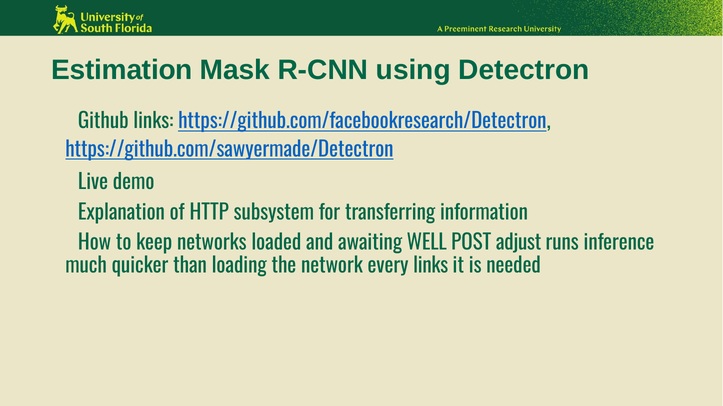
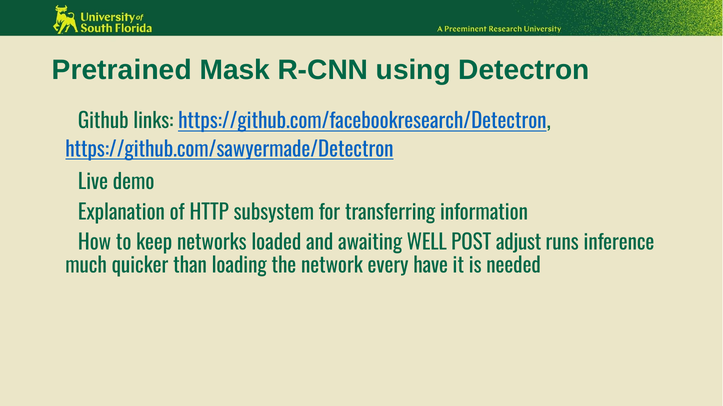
Estimation: Estimation -> Pretrained (122, 70)
every links: links -> have (431, 266)
